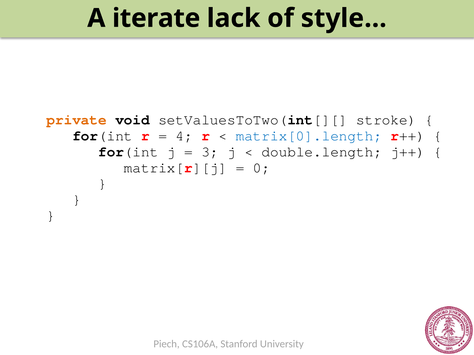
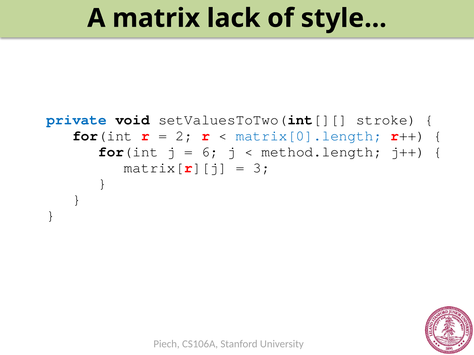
iterate: iterate -> matrix (156, 18)
private colour: orange -> blue (77, 120)
4: 4 -> 2 (184, 136)
3: 3 -> 6 (210, 152)
double.length: double.length -> method.length (322, 152)
0: 0 -> 3 (262, 168)
